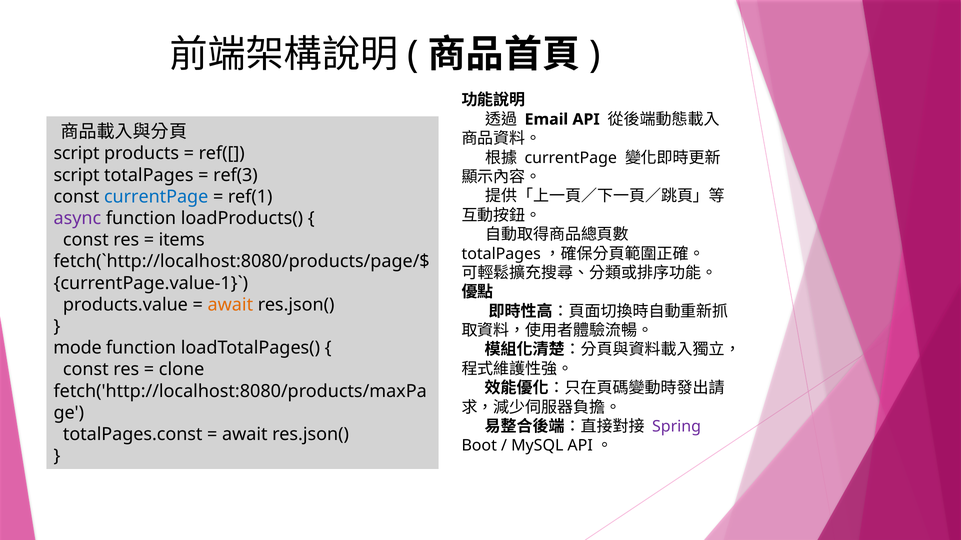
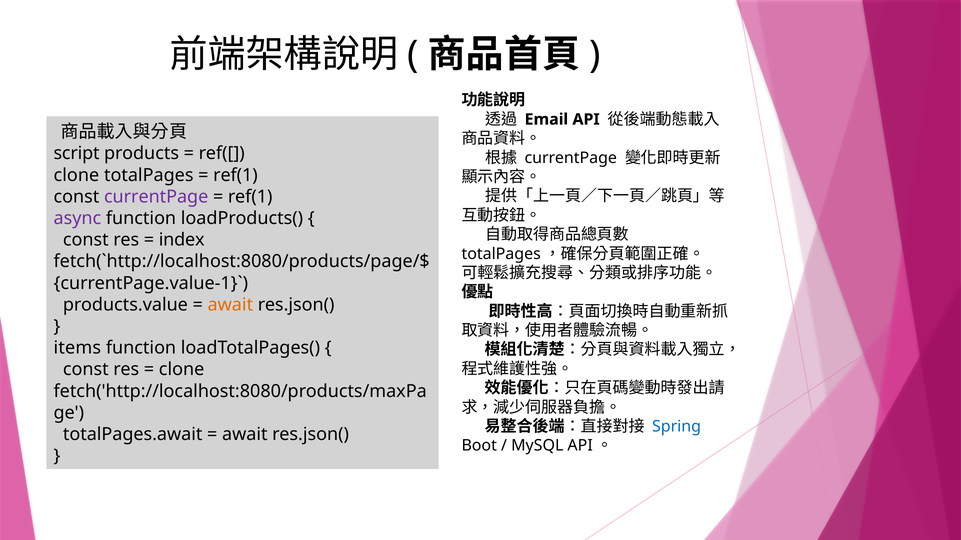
script: script -> clone (76, 175)
ref(3: ref(3 -> ref(1 (235, 175)
currentPage colour: blue -> purple (156, 197)
items: items -> index (182, 240)
mode: mode -> items (77, 348)
Spring colour: purple -> blue (677, 427)
totalPages.const: totalPages.const -> totalPages.await (133, 435)
